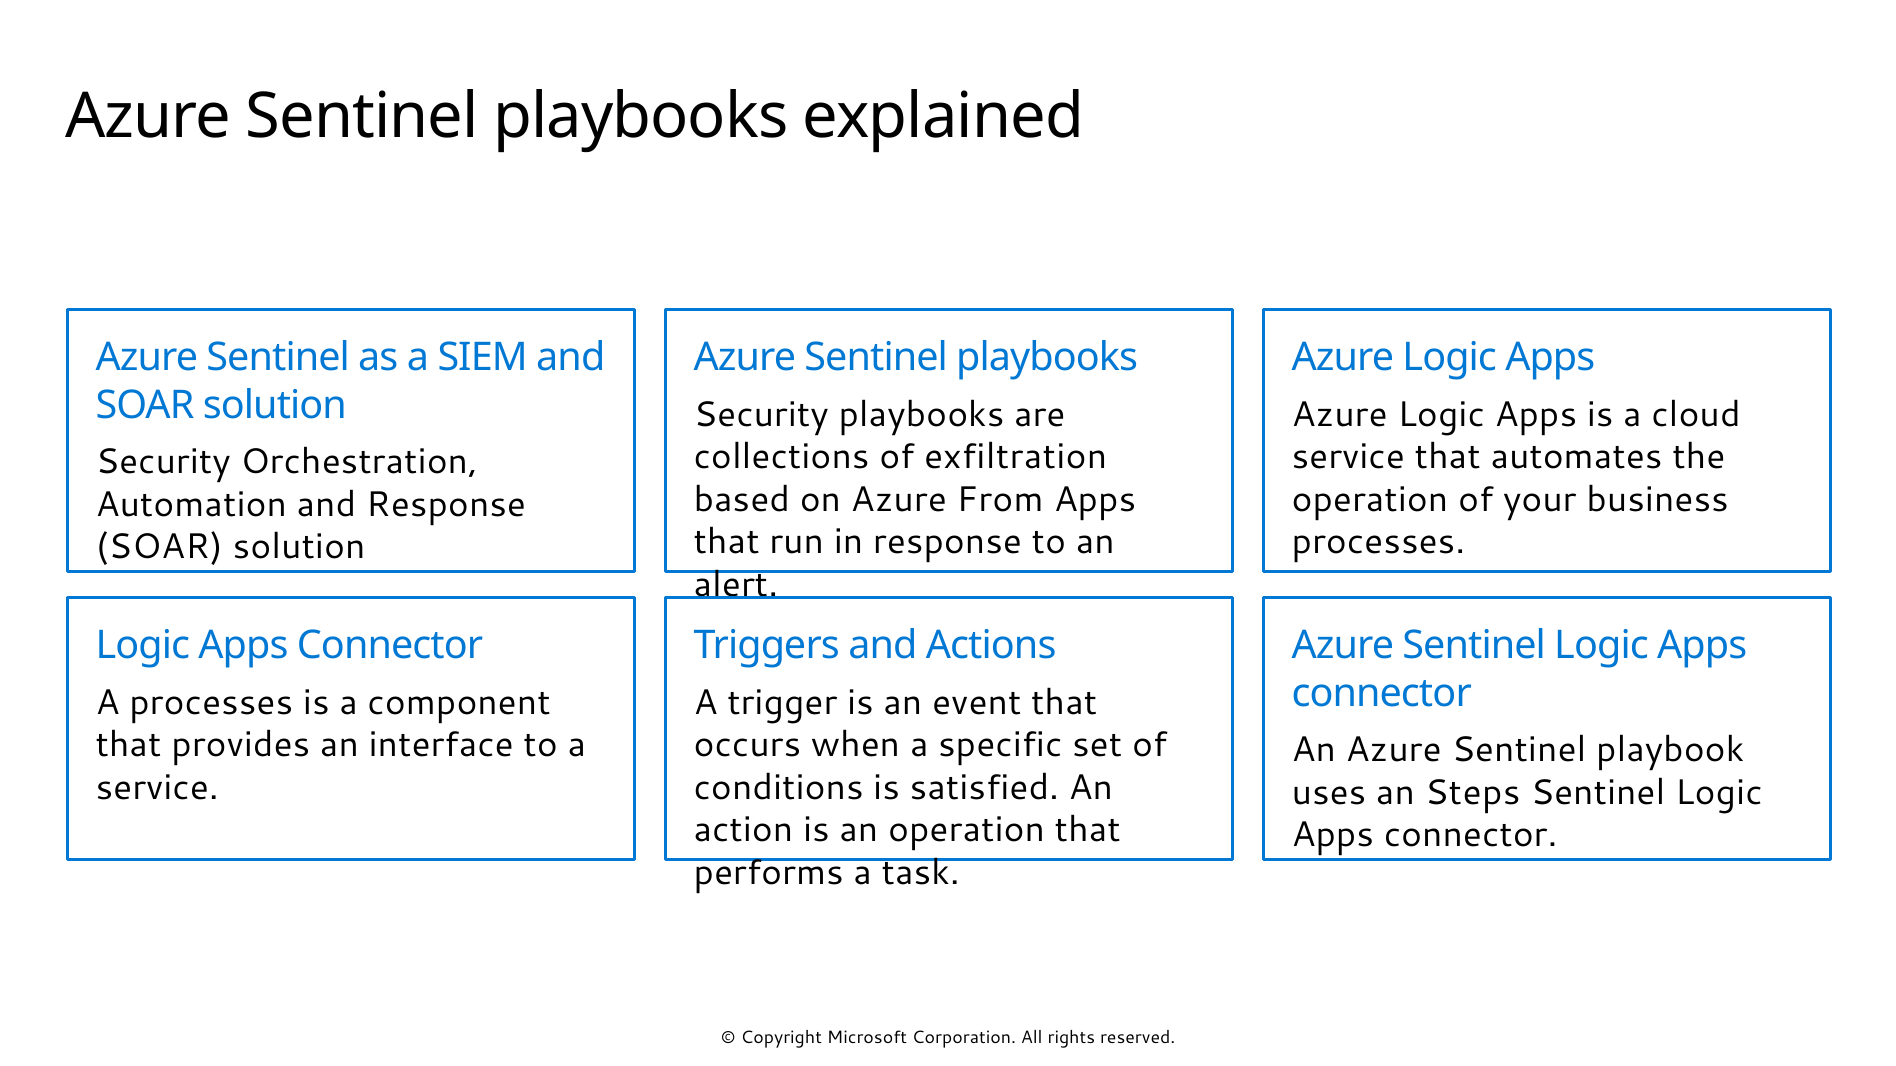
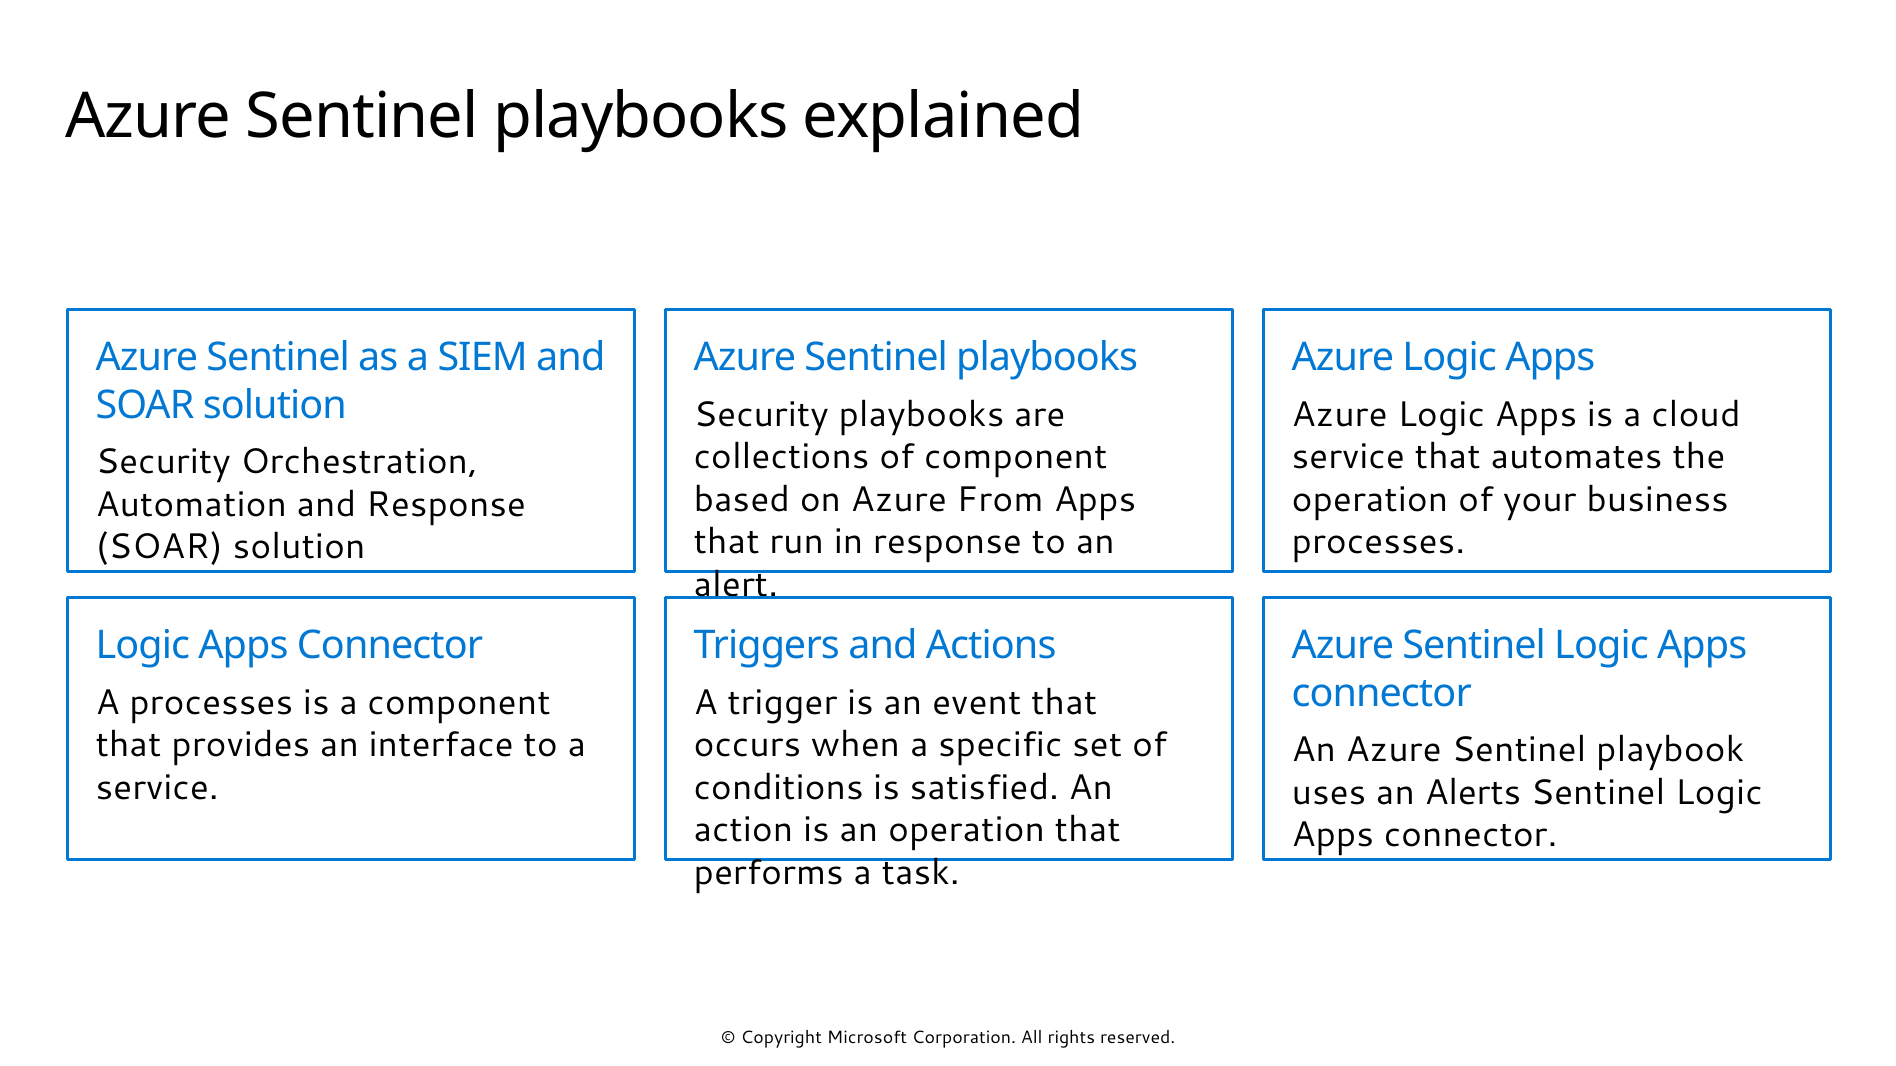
of exfiltration: exfiltration -> component (1016, 457)
Steps: Steps -> Alerts (1473, 793)
